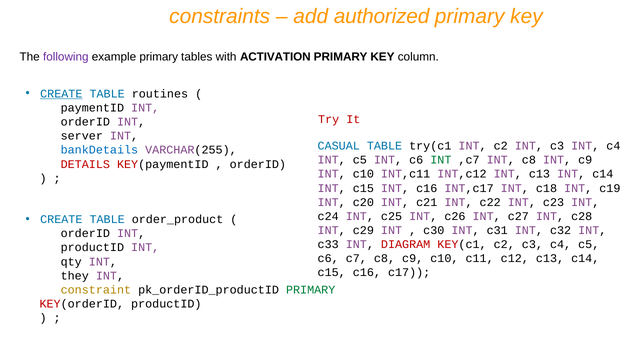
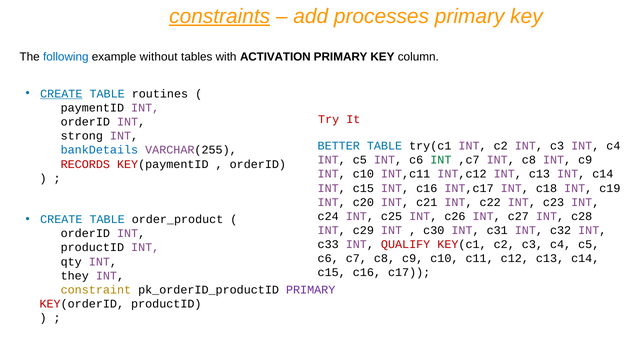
constraints underline: none -> present (220, 16)
authorized: authorized -> processes (381, 16)
following colour: purple -> blue (66, 57)
example primary: primary -> without (159, 57)
server: server -> strong (82, 136)
CASUAL: CASUAL -> BETTER (339, 146)
DETAILS: DETAILS -> RECORDS (85, 164)
DIAGRAM: DIAGRAM -> QUALIFY (406, 245)
PRIMARY colour: green -> purple (311, 290)
